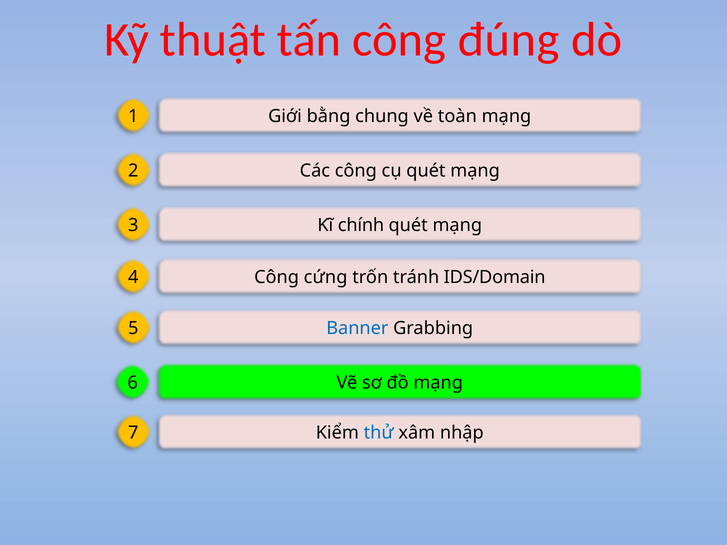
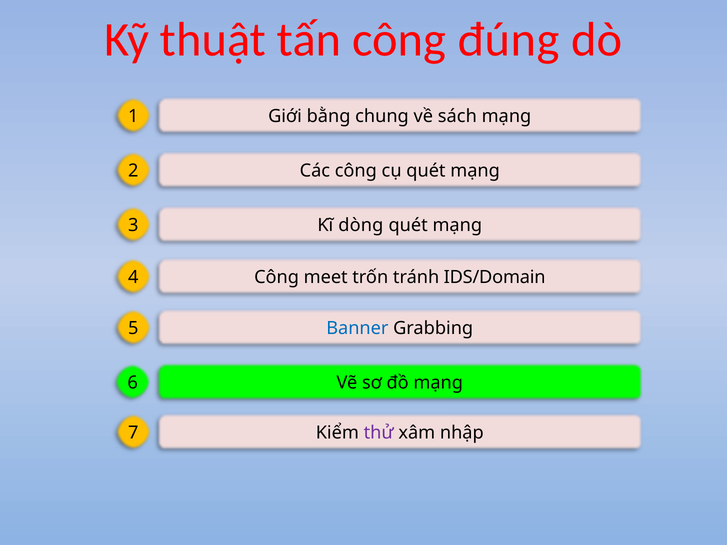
toàn: toàn -> sách (457, 116)
chính: chính -> dòng (361, 225)
cứng: cứng -> meet (326, 277)
thử colour: blue -> purple (379, 433)
